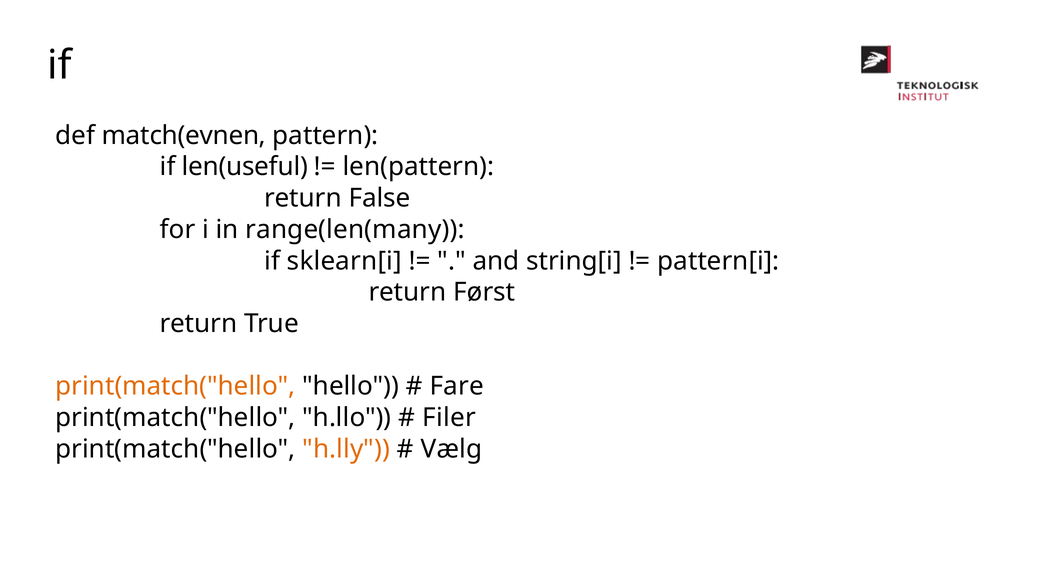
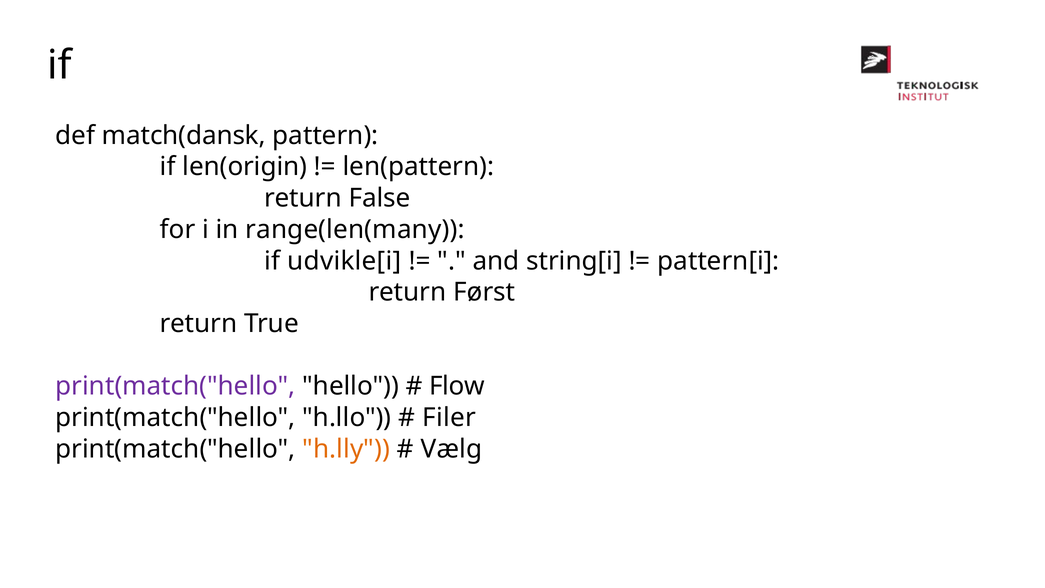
match(evnen: match(evnen -> match(dansk (184, 135)
len(useful: len(useful -> len(origin (245, 167)
sklearn[i: sklearn[i -> udvikle[i (344, 261)
print(match("hello colour: orange -> purple (175, 386)
Fare: Fare -> Flow (457, 386)
